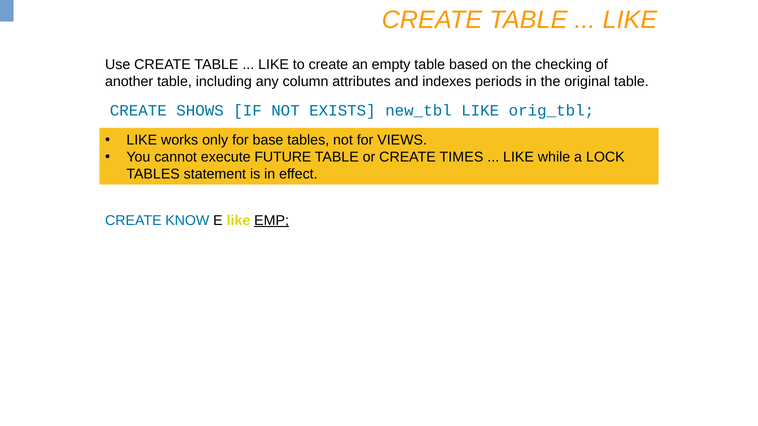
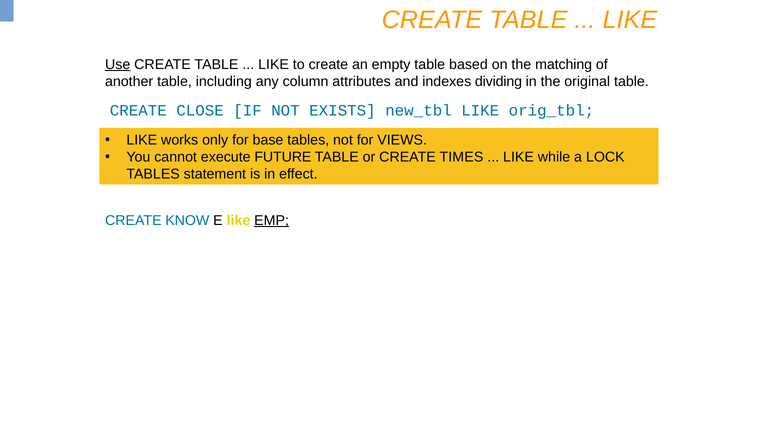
Use underline: none -> present (118, 64)
checking: checking -> matching (564, 64)
periods: periods -> dividing (499, 81)
SHOWS: SHOWS -> CLOSE (200, 111)
